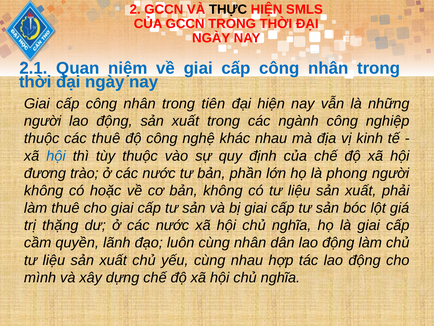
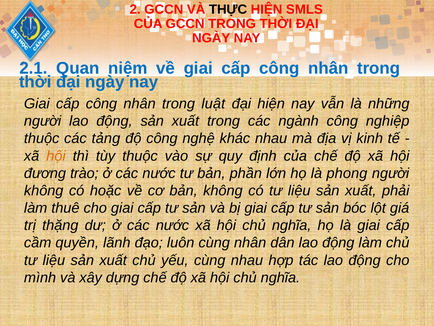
tiên: tiên -> luật (213, 104)
các thuê: thuê -> tảng (106, 138)
hội colour: blue -> orange (56, 156)
